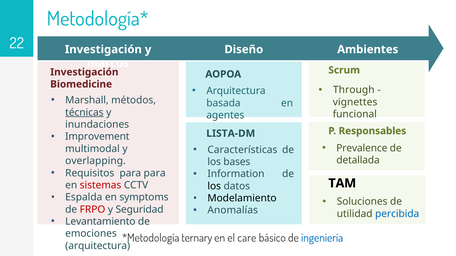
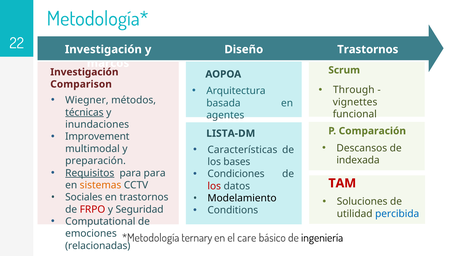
Diseño Ambientes: Ambientes -> Trastornos (368, 50)
Biomedicine: Biomedicine -> Comparison (81, 84)
Marshall: Marshall -> Wiegner (87, 100)
Responsables: Responsables -> Comparación (372, 131)
Prevalence: Prevalence -> Descansos (362, 148)
detallada: detallada -> indexada (358, 161)
overlapping: overlapping -> preparación (96, 161)
Requisitos underline: none -> present (90, 173)
Information: Information -> Condiciones (236, 174)
TAM colour: black -> red (342, 184)
sistemas colour: red -> orange (101, 186)
los colour: black -> red (214, 186)
Espalda: Espalda -> Sociales (84, 198)
en symptoms: symptoms -> trastornos (144, 198)
Anomalías: Anomalías -> Conditions (233, 211)
Levantamiento: Levantamiento -> Computational (100, 222)
ingeniería colour: blue -> black (322, 238)
arquitectura: arquitectura -> relacionadas (98, 246)
